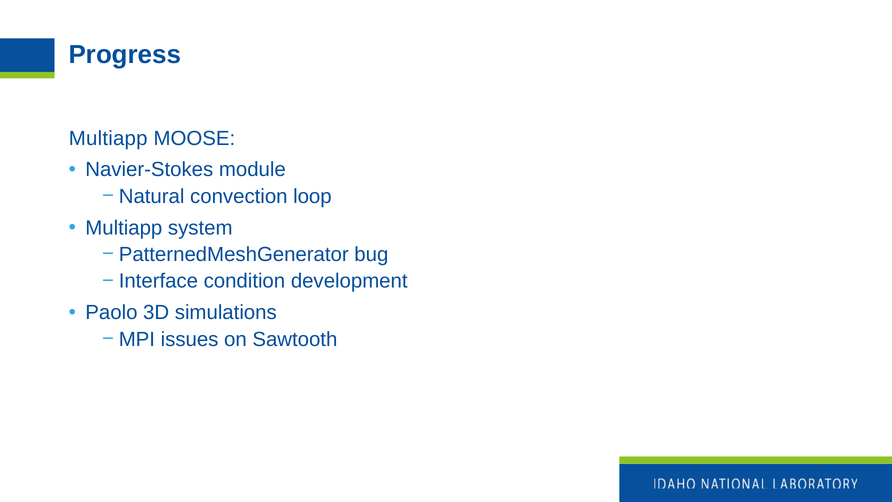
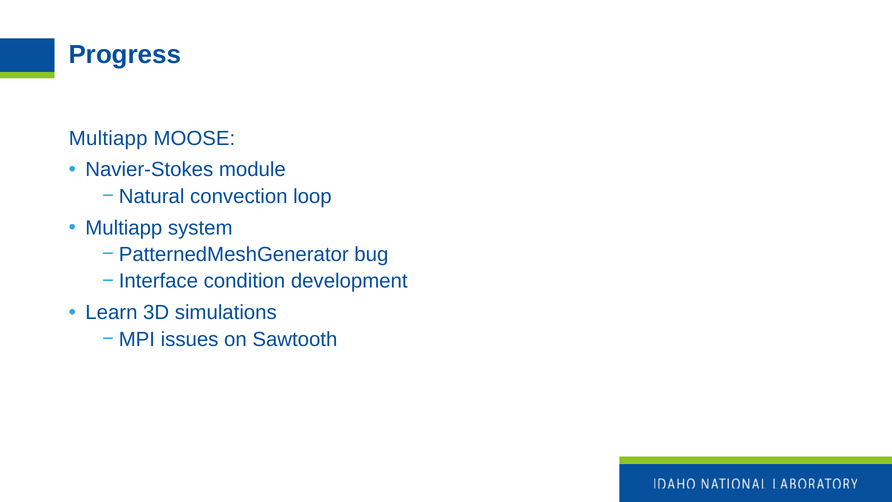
Paolo: Paolo -> Learn (111, 312)
